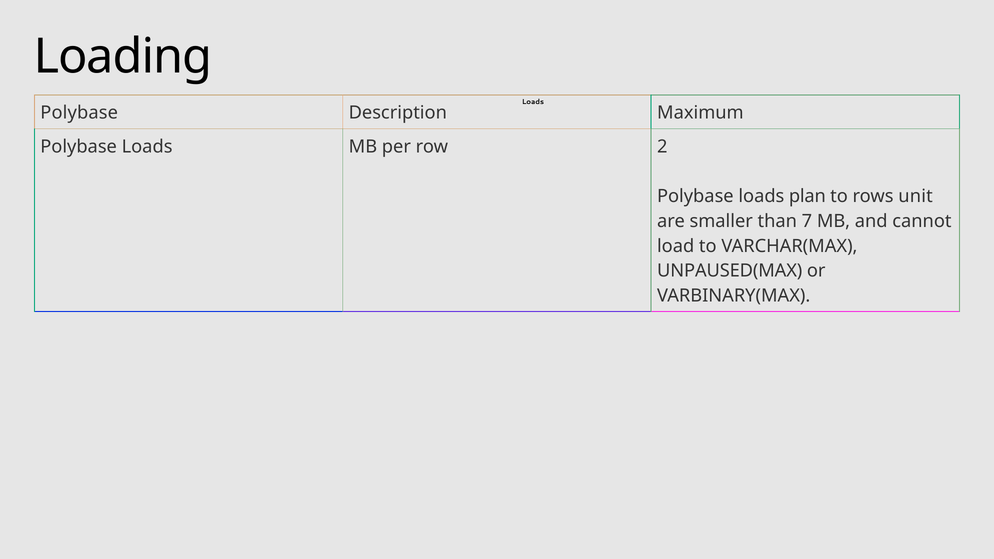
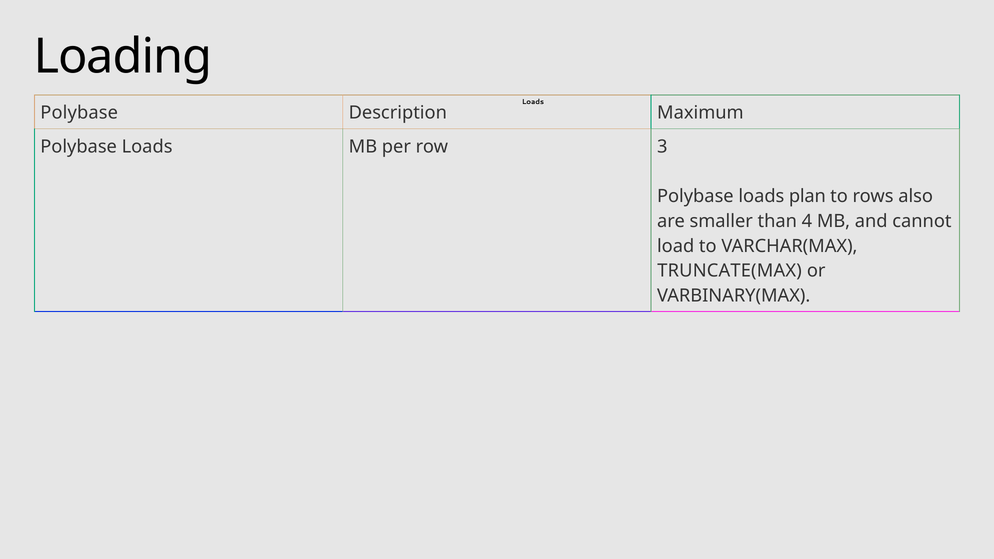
2: 2 -> 3 (662, 147)
unit: unit -> also (916, 196)
7: 7 -> 4 (807, 221)
UNPAUSED(MAX: UNPAUSED(MAX -> TRUNCATE(MAX (730, 271)
